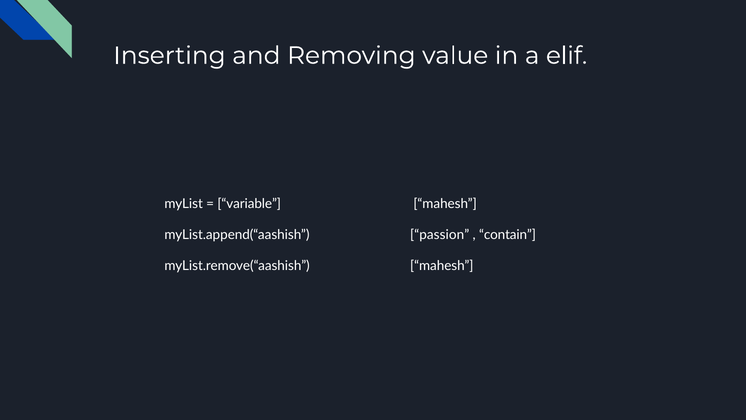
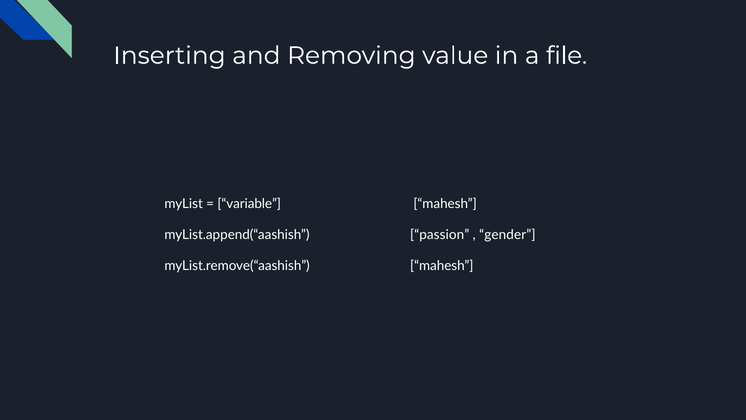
elif: elif -> file (567, 55)
contain: contain -> gender (507, 234)
